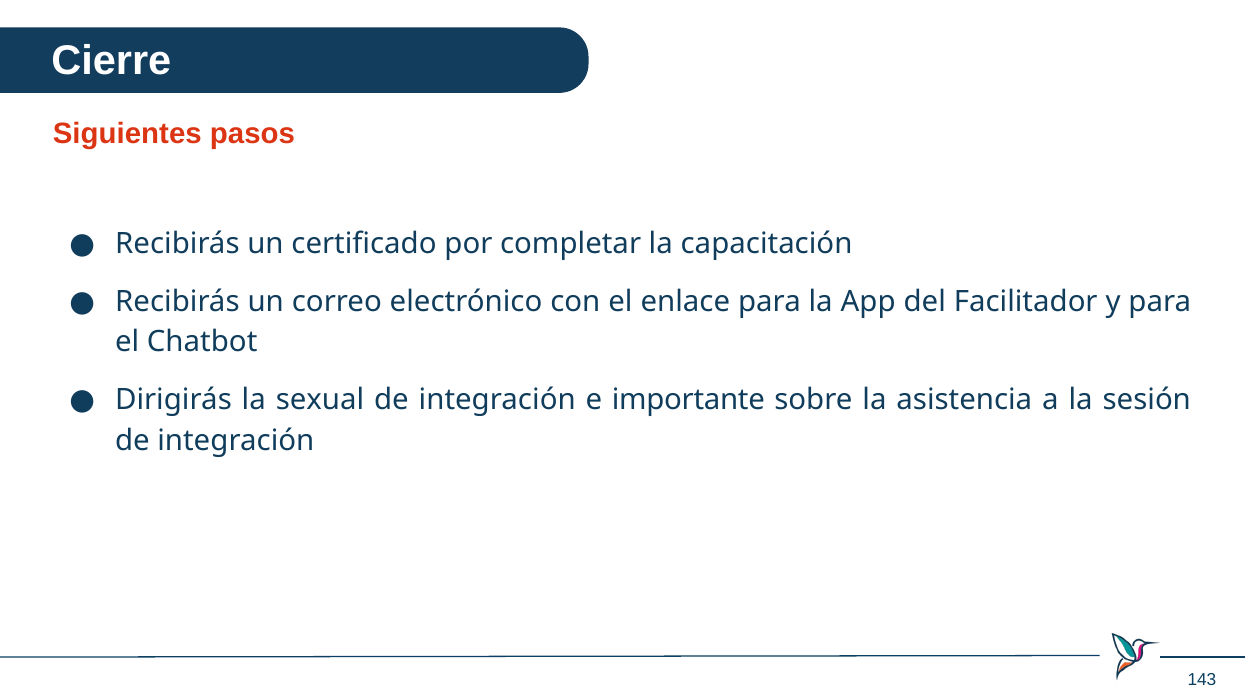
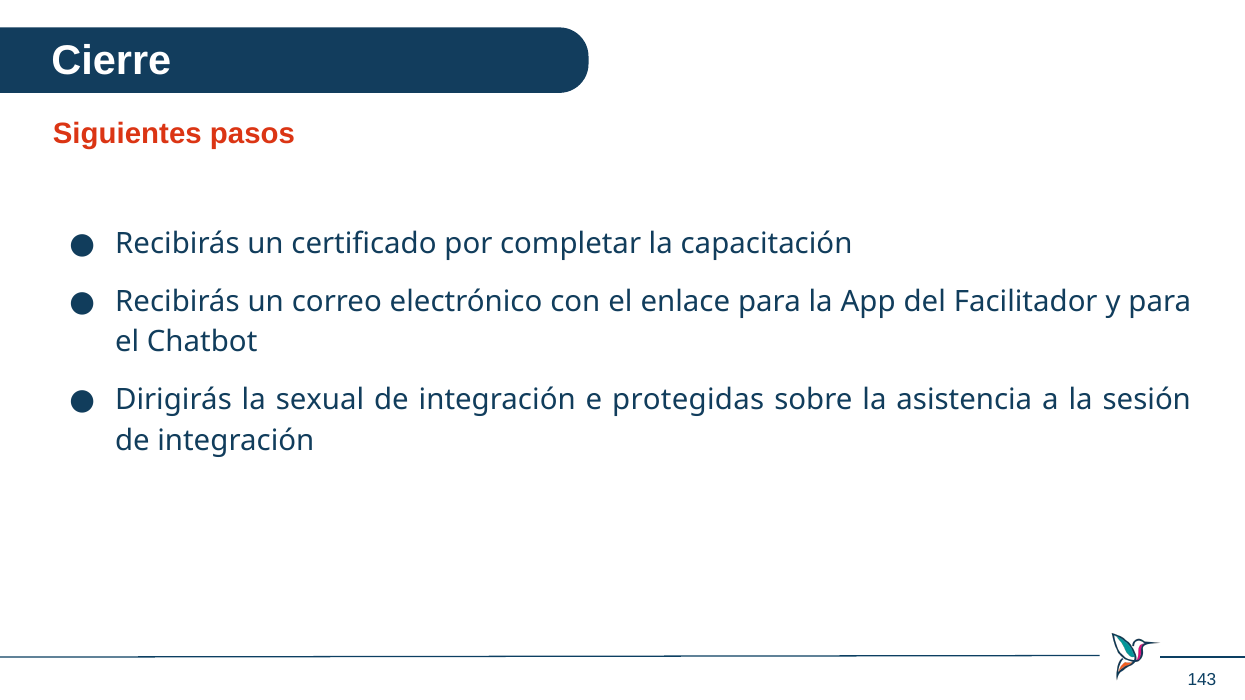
importante: importante -> protegidas (688, 400)
